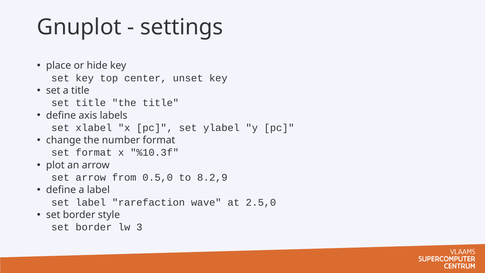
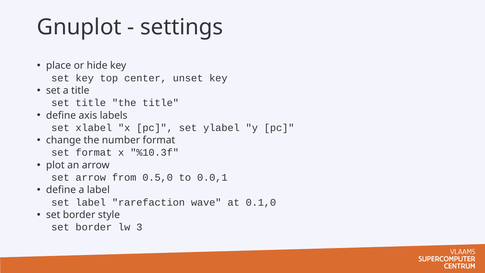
8.2,9: 8.2,9 -> 0.0,1 (212, 177)
2.5,0: 2.5,0 -> 0.1,0 (261, 202)
